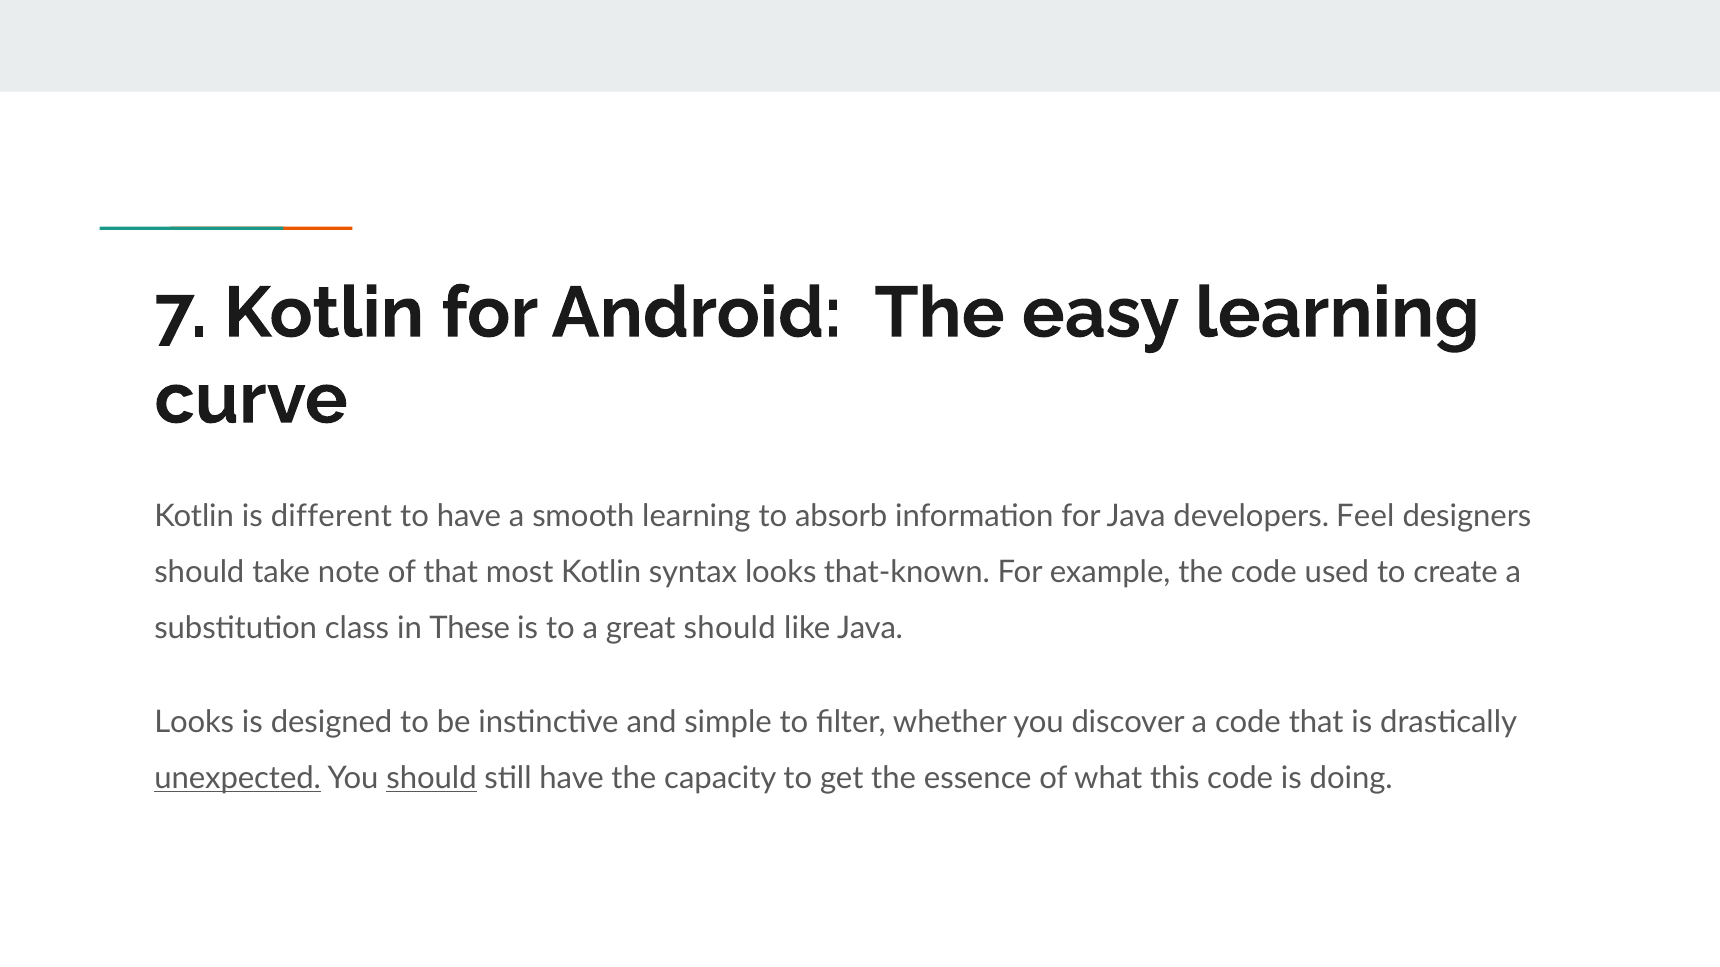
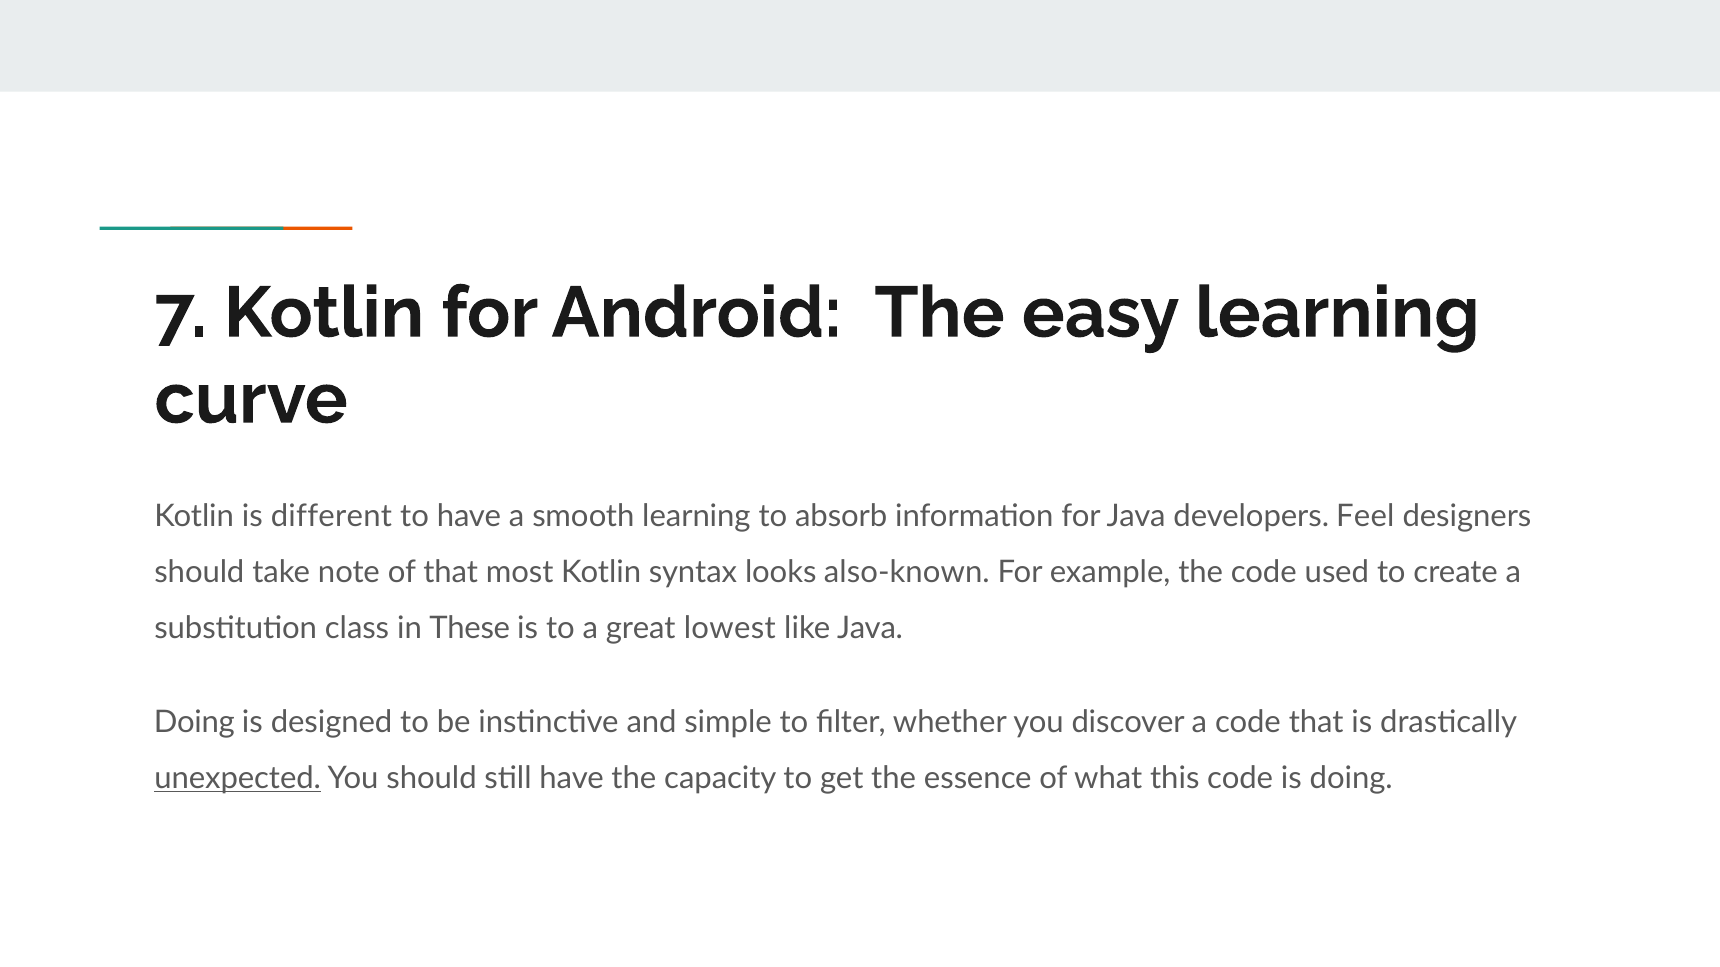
that-known: that-known -> also-known (907, 573)
great should: should -> lowest (730, 629)
Looks: Looks -> Doing (194, 723)
should underline: present -> none (432, 779)
